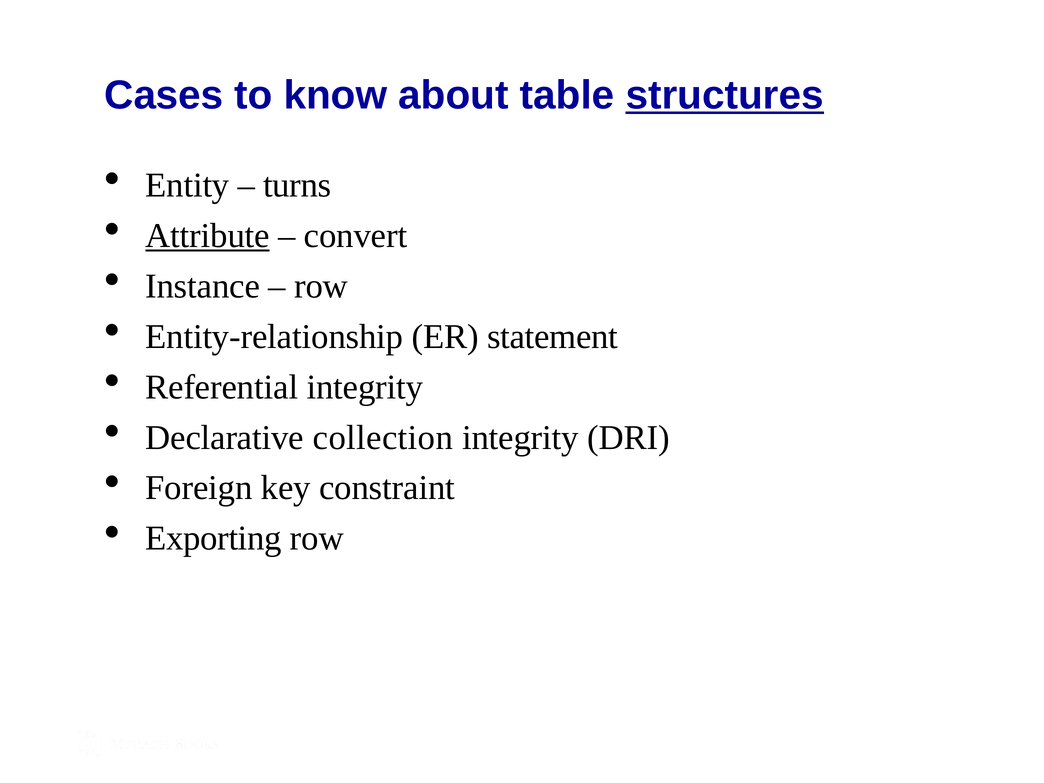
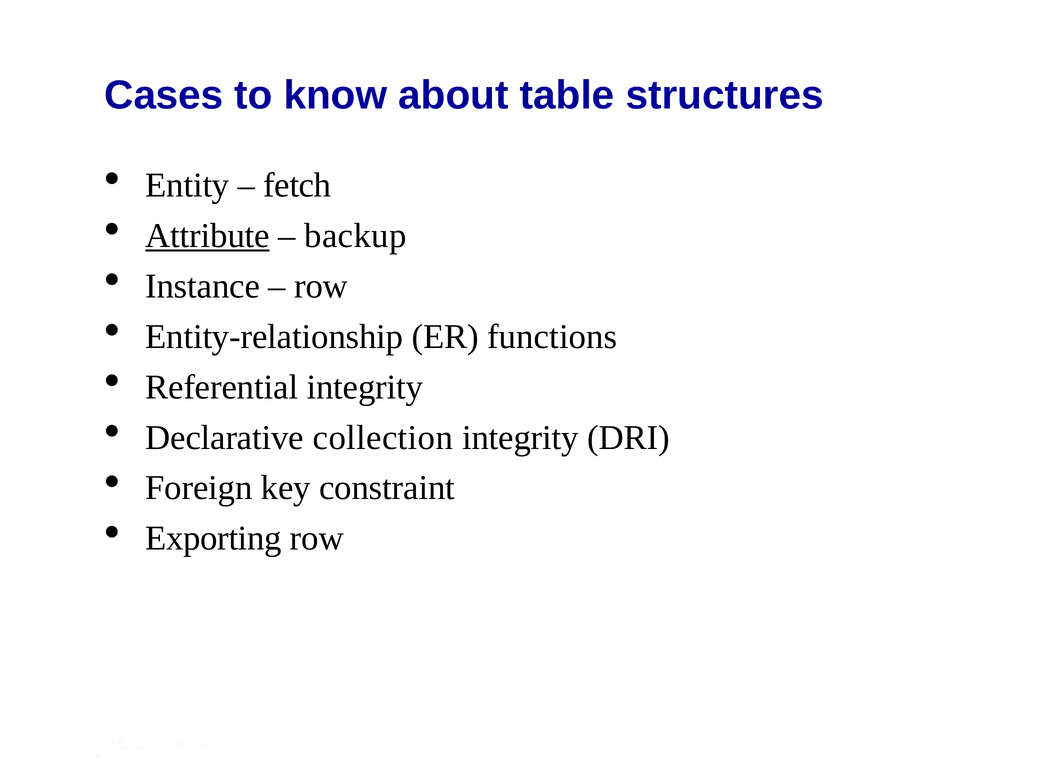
structures underline: present -> none (725, 95)
turns: turns -> fetch (297, 185)
convert: convert -> backup (355, 236)
statement: statement -> functions (552, 337)
